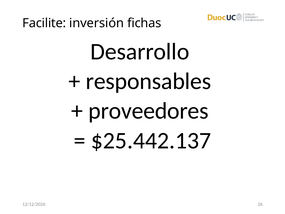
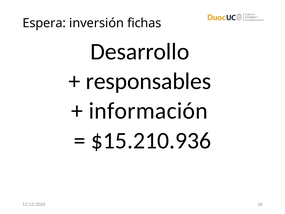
Facilite: Facilite -> Espera (44, 23)
proveedores: proveedores -> información (148, 111)
$25.442.137: $25.442.137 -> $15.210.936 (151, 140)
